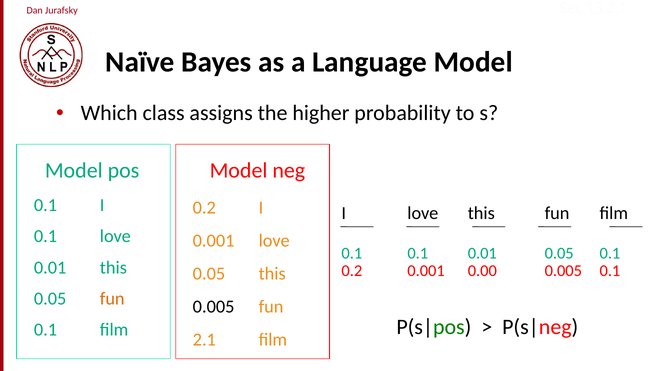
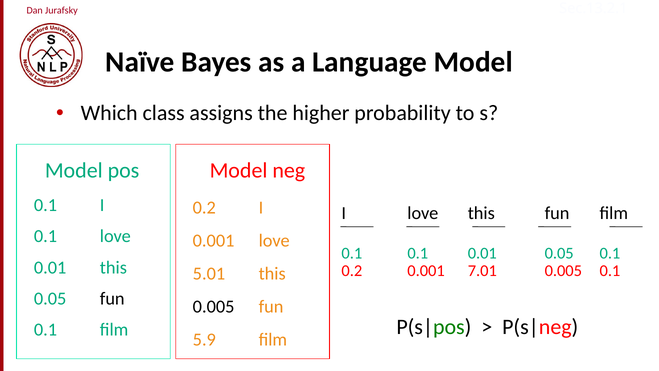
0.00: 0.00 -> 7.01 (482, 270)
0.05: 0.05 -> 5.01 (209, 274)
fun colour: orange -> black (112, 298)
2.1: 2.1 -> 5.9 (204, 339)
